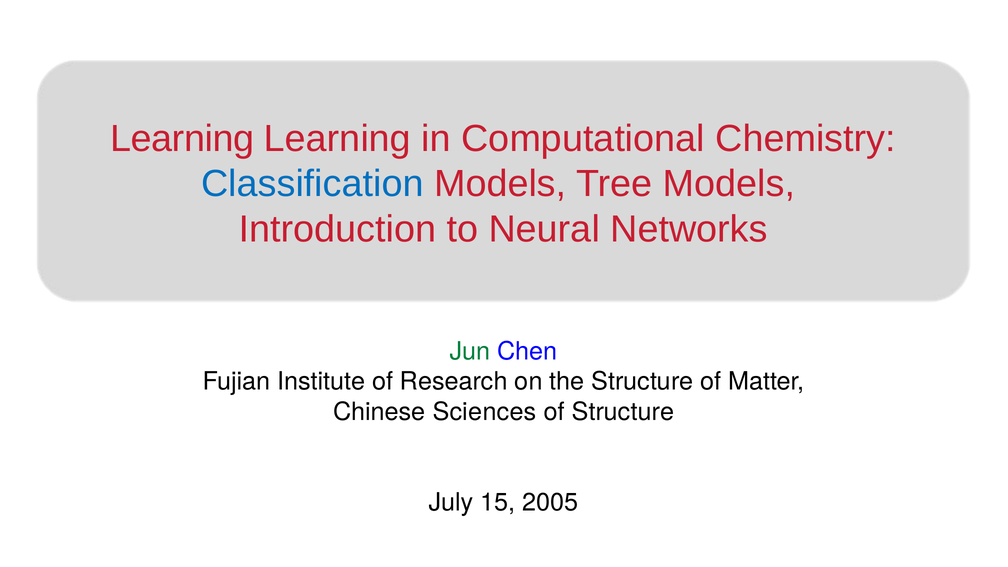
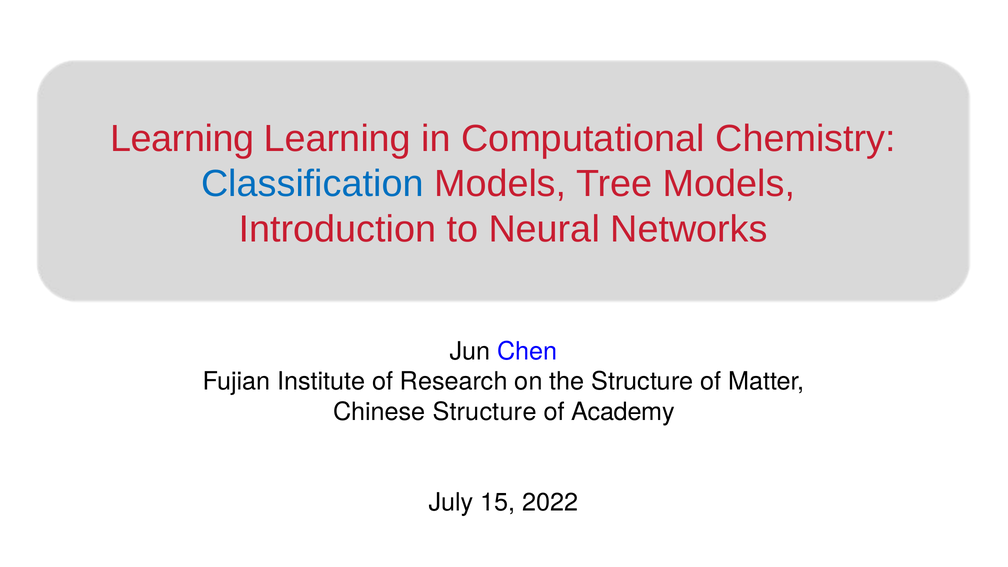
Jun colour: green -> black (470, 351)
Chinese Sciences: Sciences -> Structure (485, 412)
of Structure: Structure -> Academy (623, 412)
2005: 2005 -> 2022 (550, 503)
